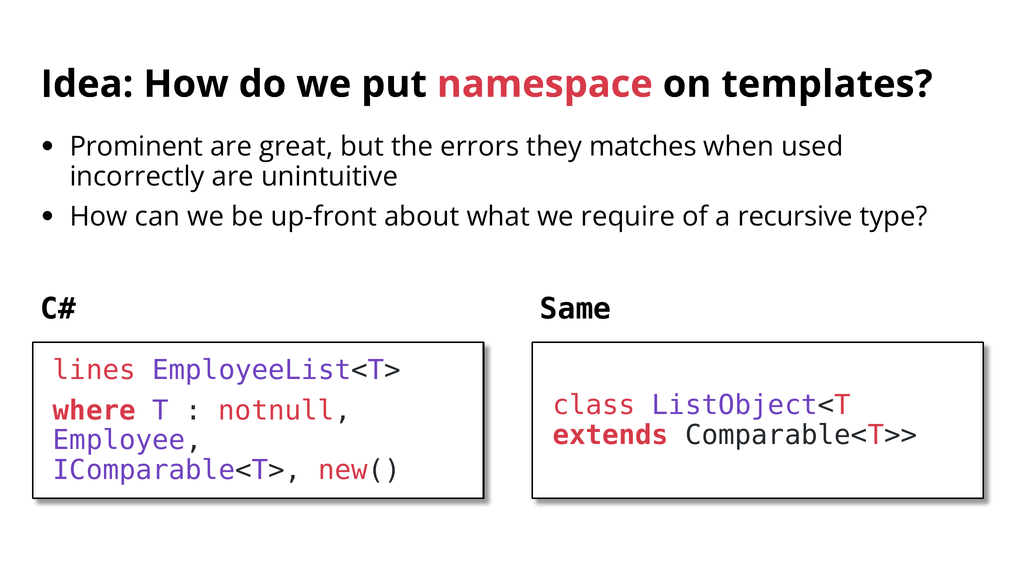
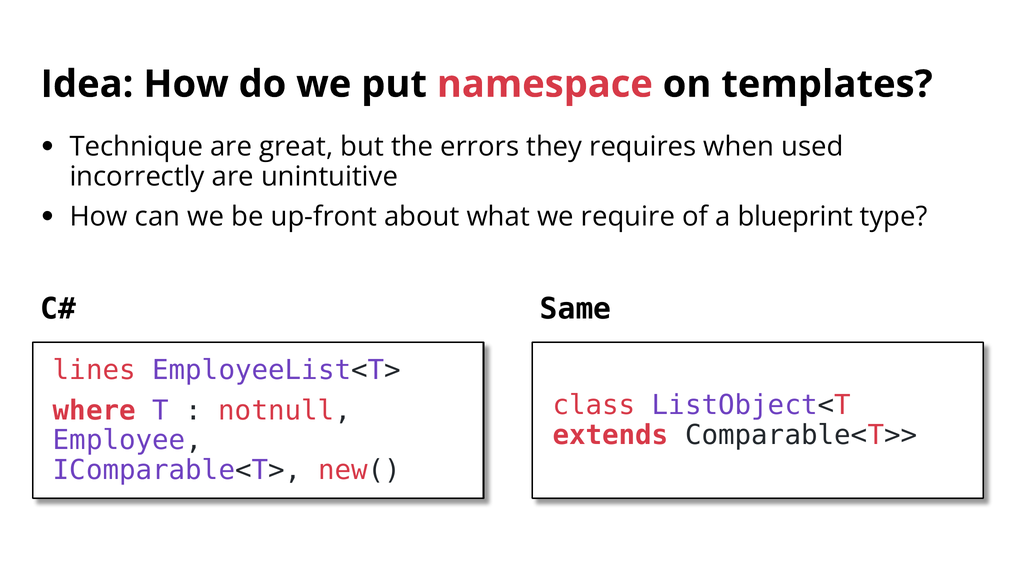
Prominent: Prominent -> Technique (136, 147)
matches: matches -> requires (643, 147)
recursive: recursive -> blueprint (795, 217)
